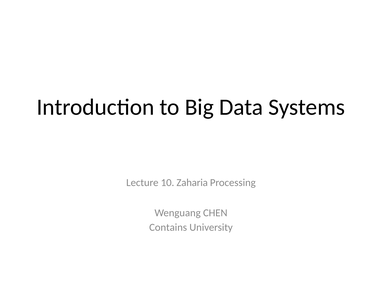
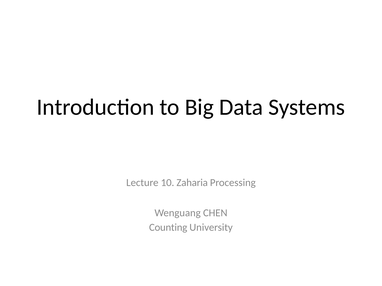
Contains: Contains -> Counting (168, 228)
